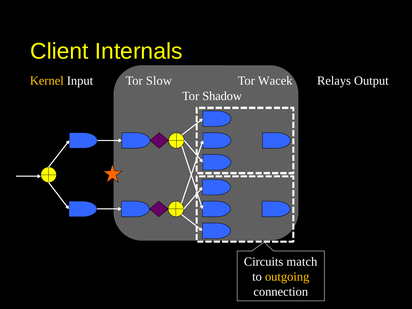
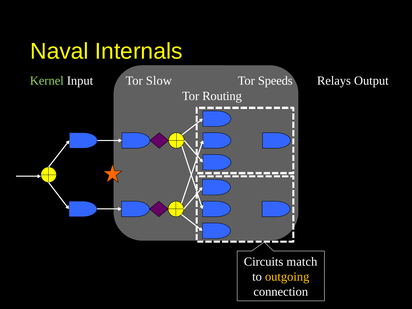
Client: Client -> Naval (59, 52)
Kernel colour: yellow -> light green (47, 81)
Wacek: Wacek -> Speeds (275, 81)
Shadow: Shadow -> Routing (222, 96)
